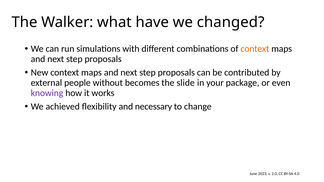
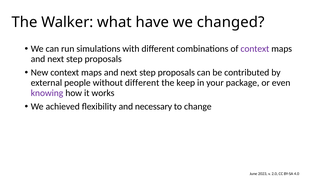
context colour: orange -> purple (255, 49)
without becomes: becomes -> different (142, 83)
slide: slide -> keep (186, 83)
